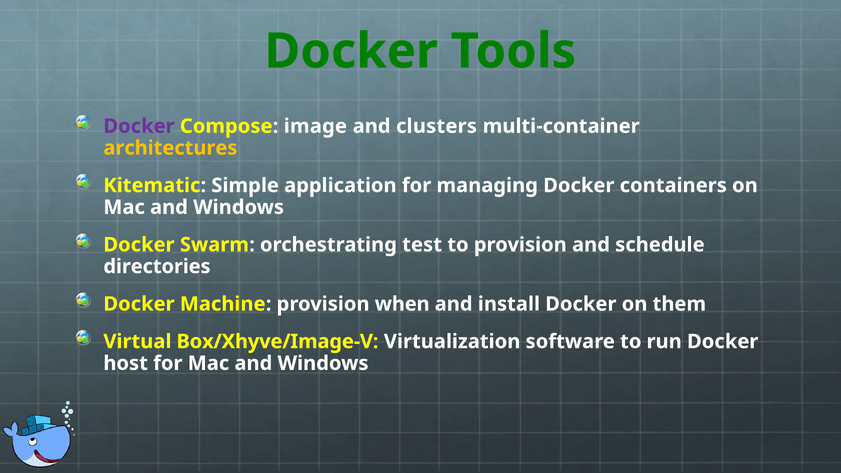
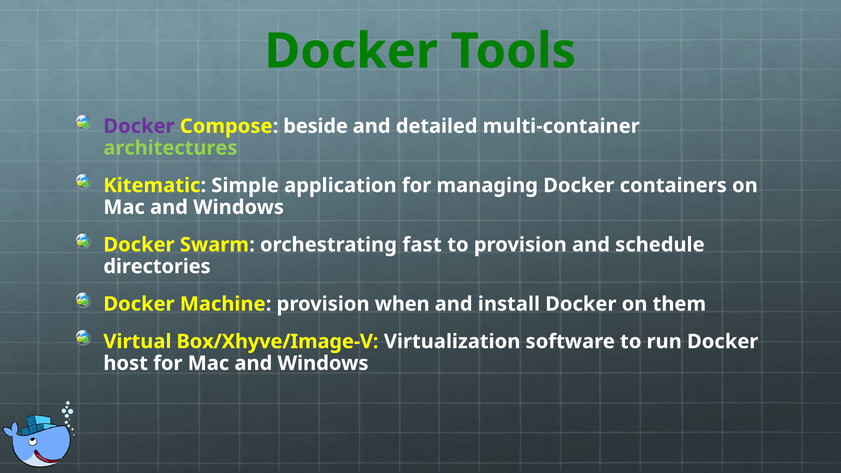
image: image -> beside (316, 126)
clusters: clusters -> detailed (437, 126)
architectures colour: yellow -> light green (170, 148)
test: test -> fast (422, 245)
